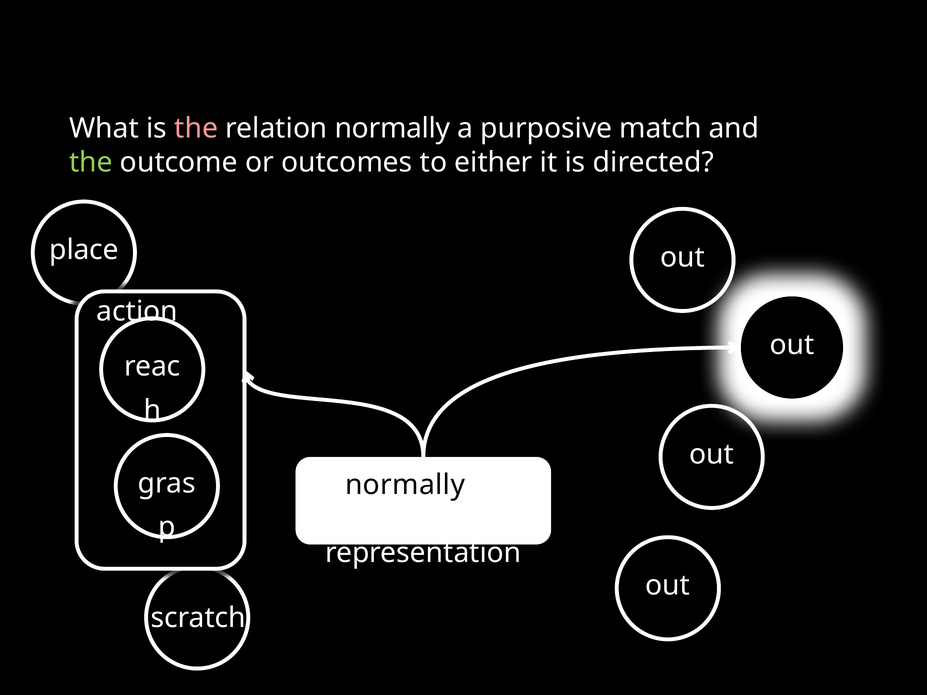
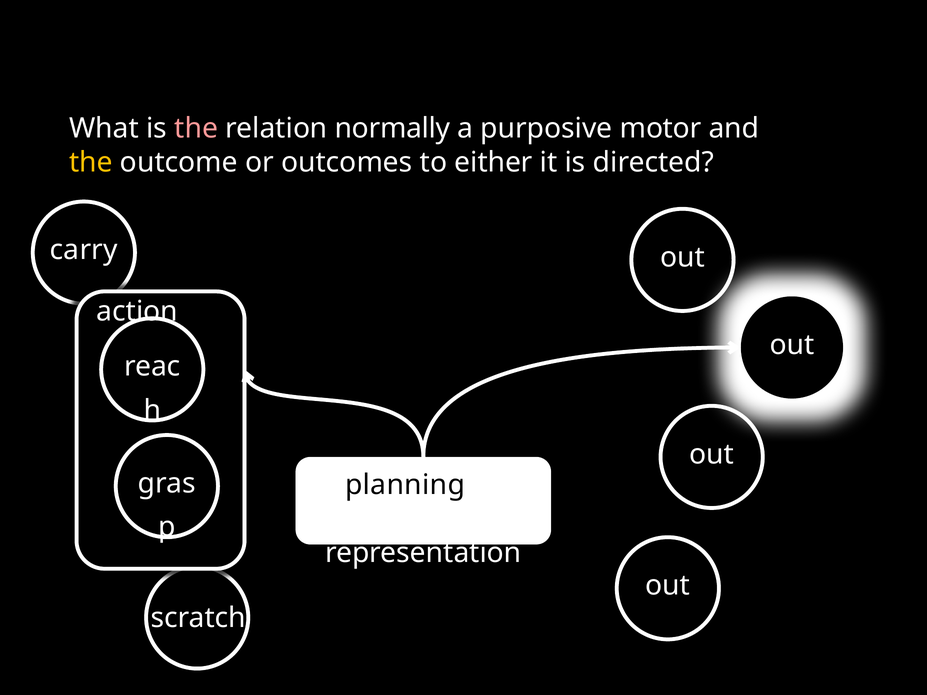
purposive match: match -> motor (661, 128)
the colour: light green -> yellow (91, 162)
place: place -> carry (84, 250)
normally: normally -> planning (405, 485)
